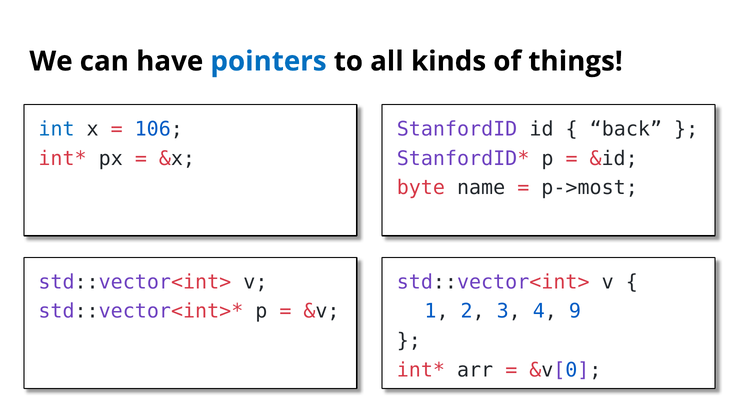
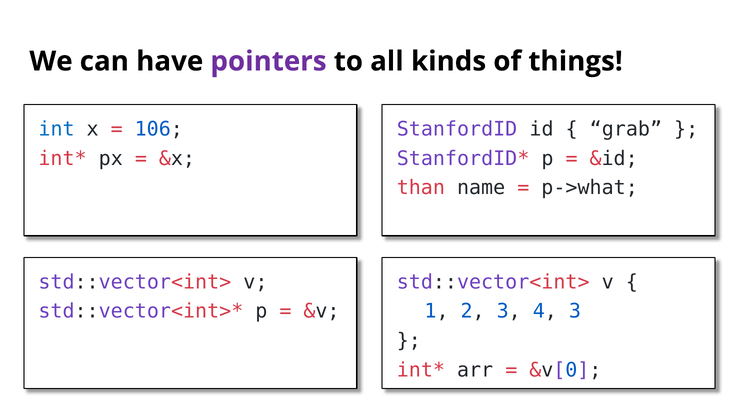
pointers colour: blue -> purple (268, 61)
back: back -> grab (626, 129)
byte: byte -> than (421, 188)
p->most: p->most -> p->what (590, 188)
4 9: 9 -> 3 (575, 311)
